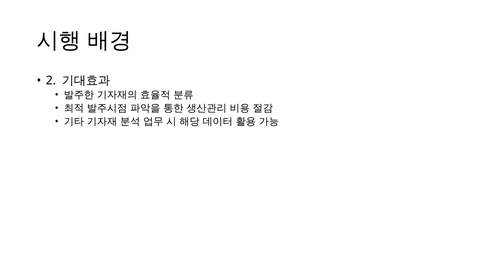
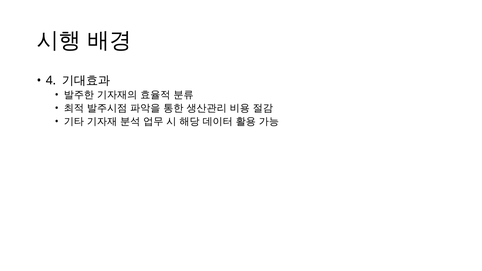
2: 2 -> 4 (51, 80)
